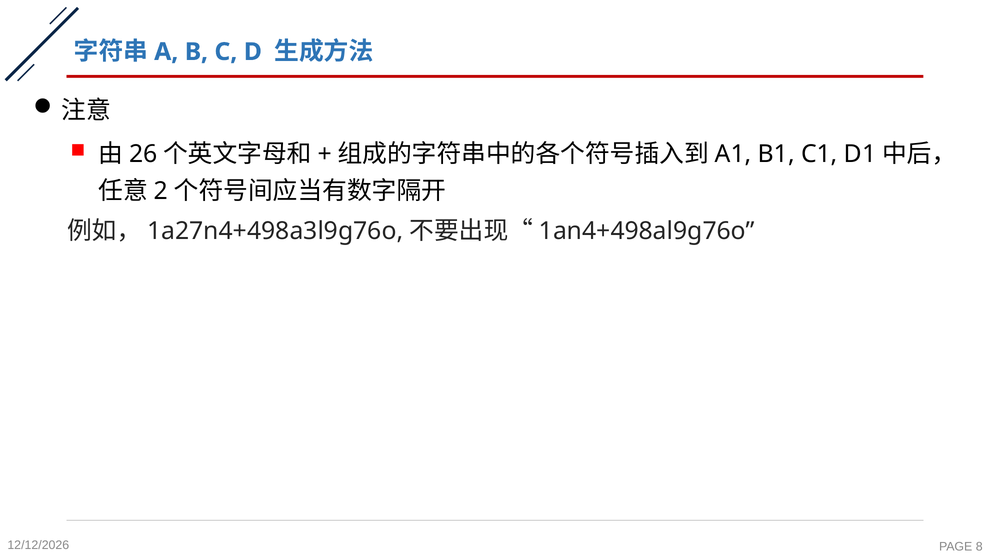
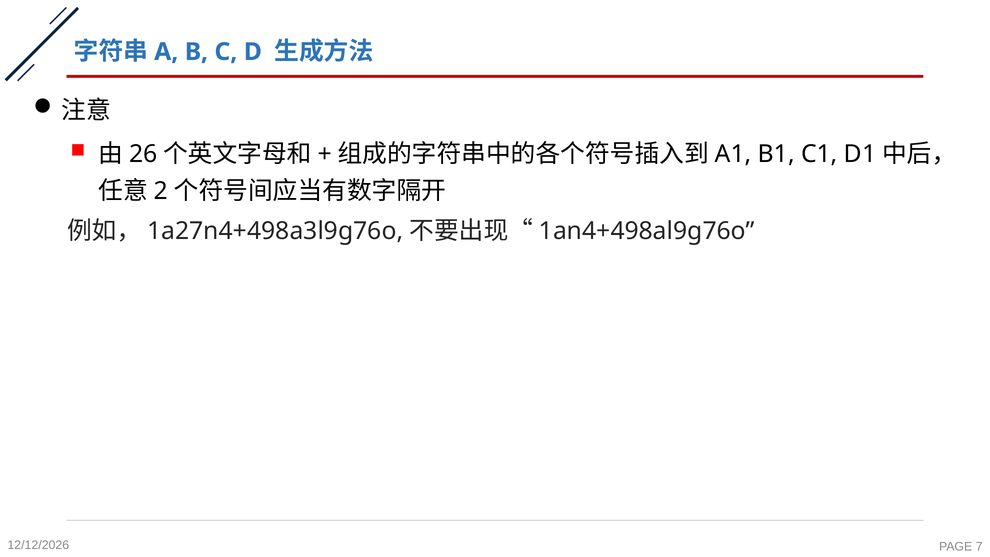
8: 8 -> 7 (979, 547)
